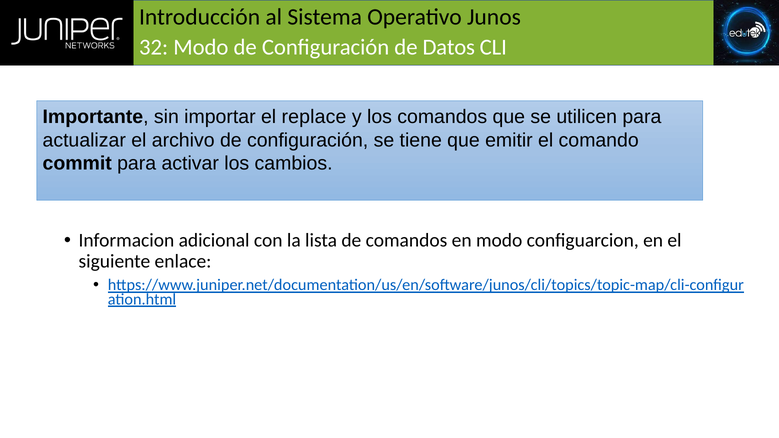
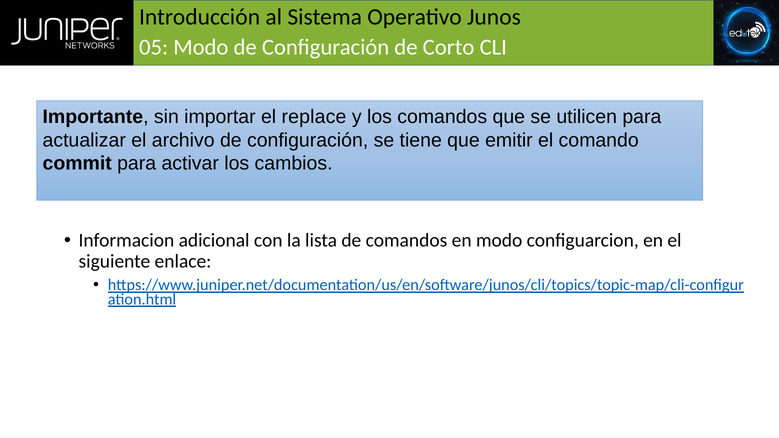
32: 32 -> 05 (154, 48)
Datos: Datos -> Corto (449, 48)
